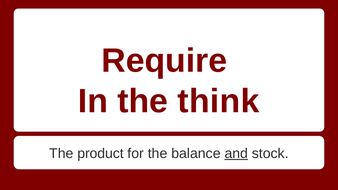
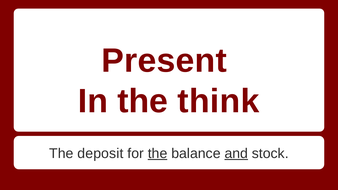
Require: Require -> Present (164, 61)
product: product -> deposit (100, 154)
the underline: none -> present (158, 154)
